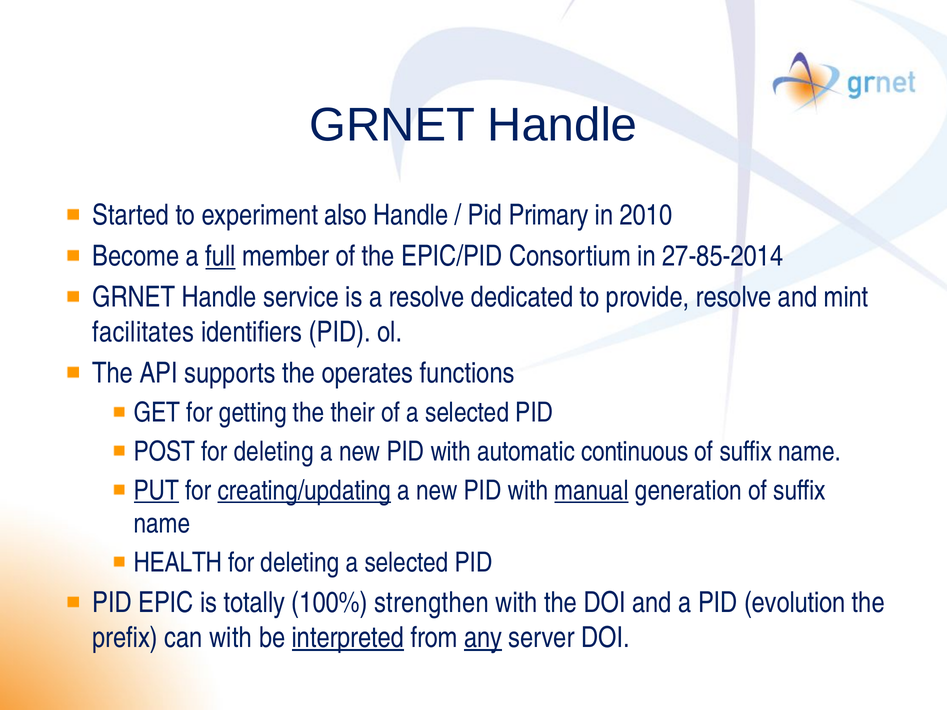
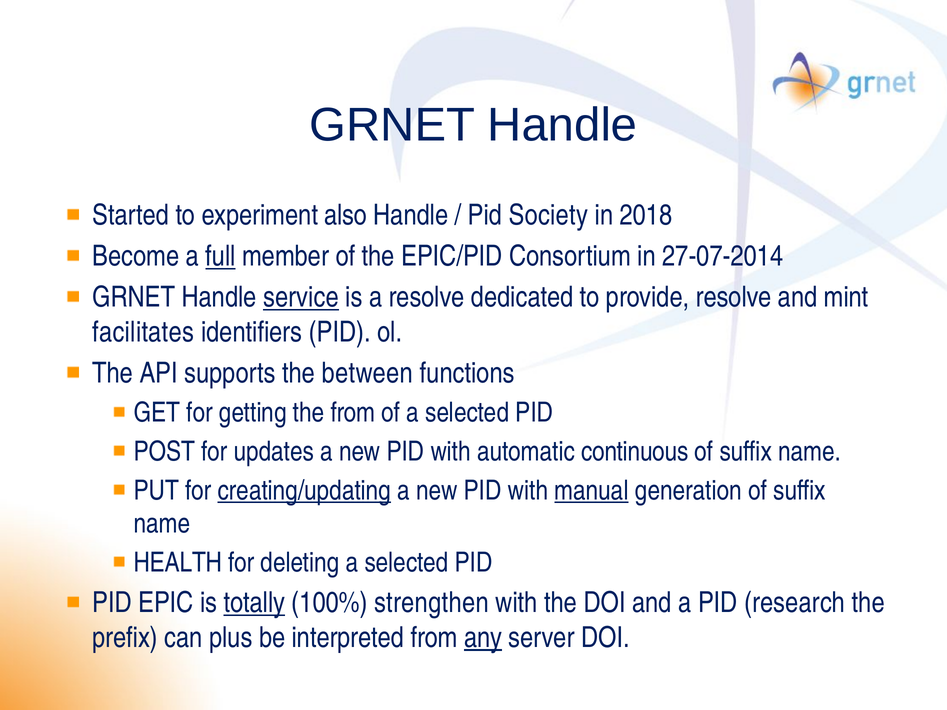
Primary: Primary -> Society (548, 215)
2010: 2010 -> 2018 (646, 215)
27-85-2014: 27-85-2014 -> 27-07-2014 (723, 256)
service underline: none -> present (301, 297)
operates: operates -> between (367, 373)
the their: their -> from (353, 413)
POST for deleting: deleting -> updates (274, 452)
PUT underline: present -> none (156, 491)
totally underline: none -> present (254, 603)
evolution: evolution -> research (795, 603)
can with: with -> plus (231, 638)
interpreted underline: present -> none (348, 638)
